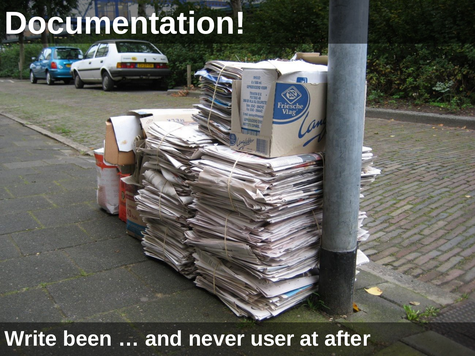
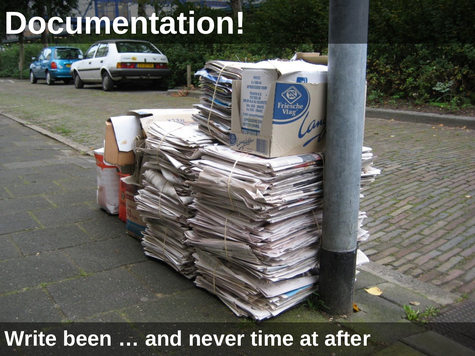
user: user -> time (272, 339)
